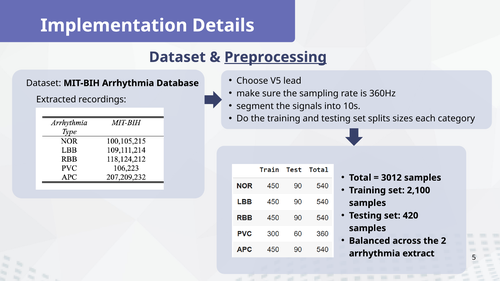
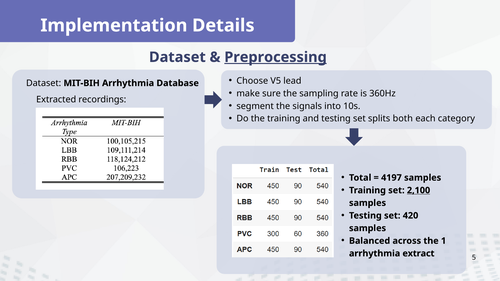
sizes: sizes -> both (403, 119)
3012: 3012 -> 4197 (391, 178)
2,100 underline: none -> present (419, 190)
2: 2 -> 1 (444, 241)
